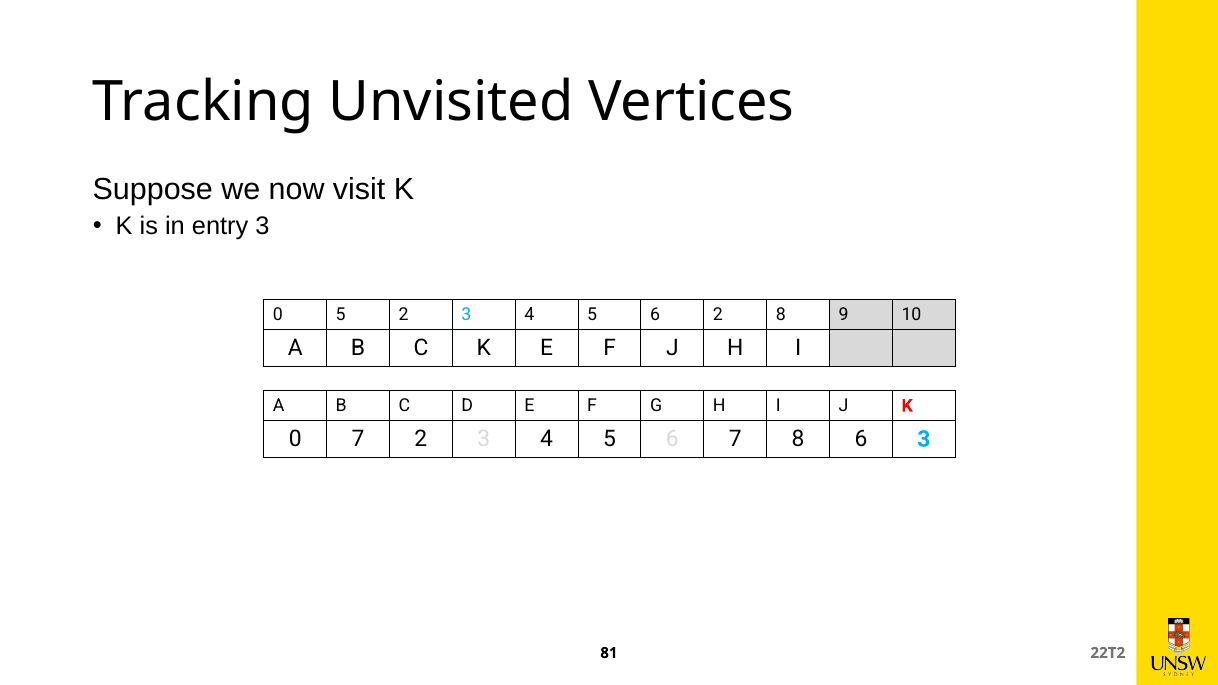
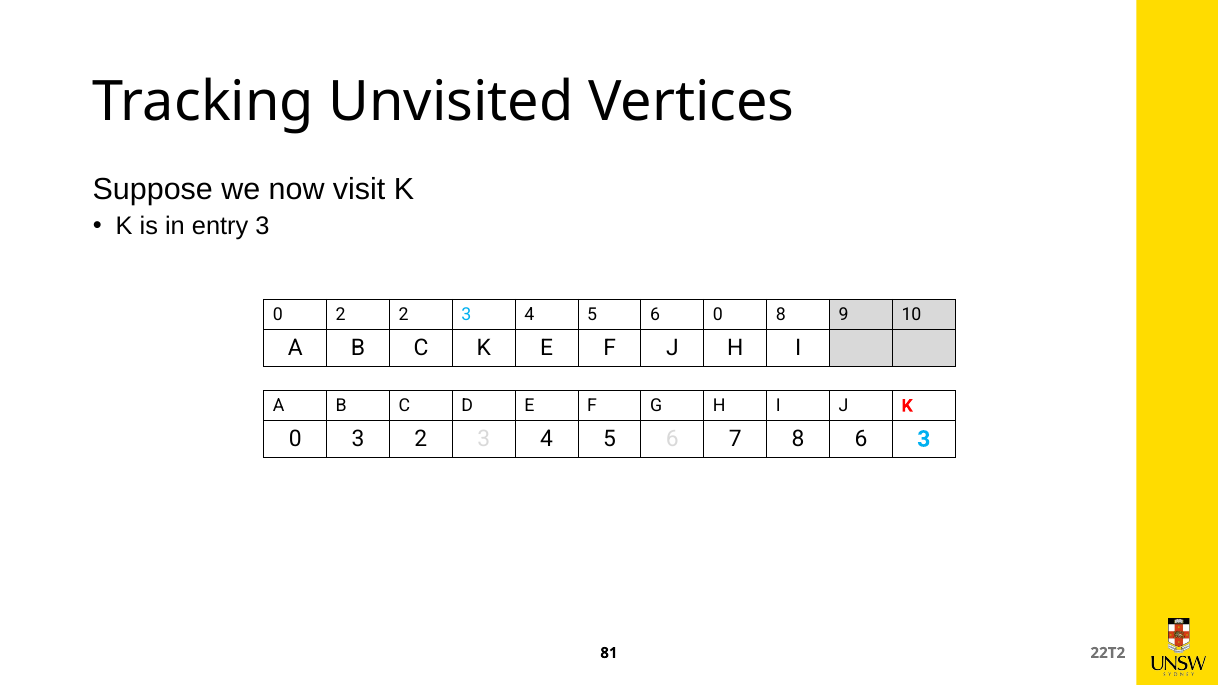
0 5: 5 -> 2 (341, 315)
6 2: 2 -> 0 (718, 315)
0 7: 7 -> 3 (358, 439)
